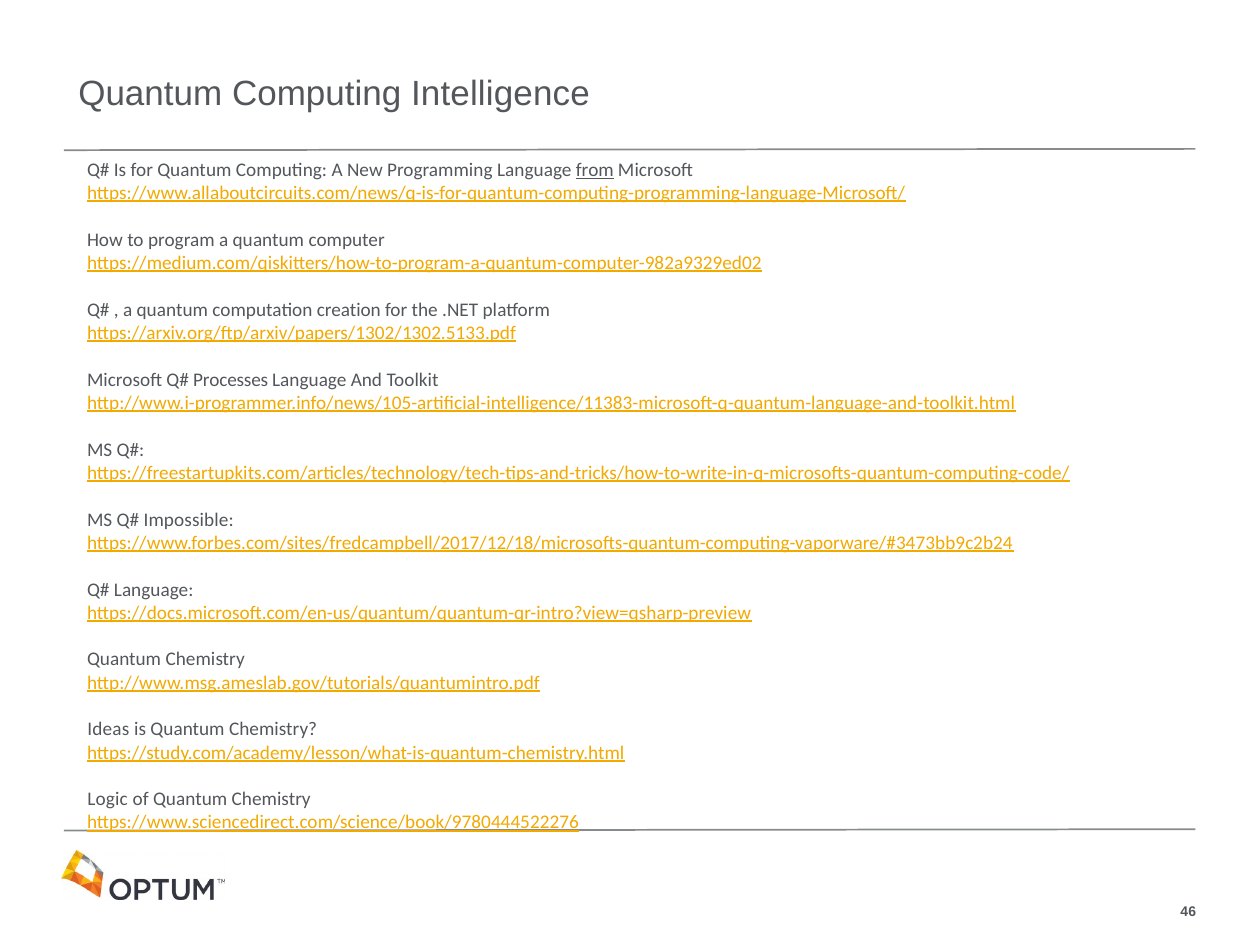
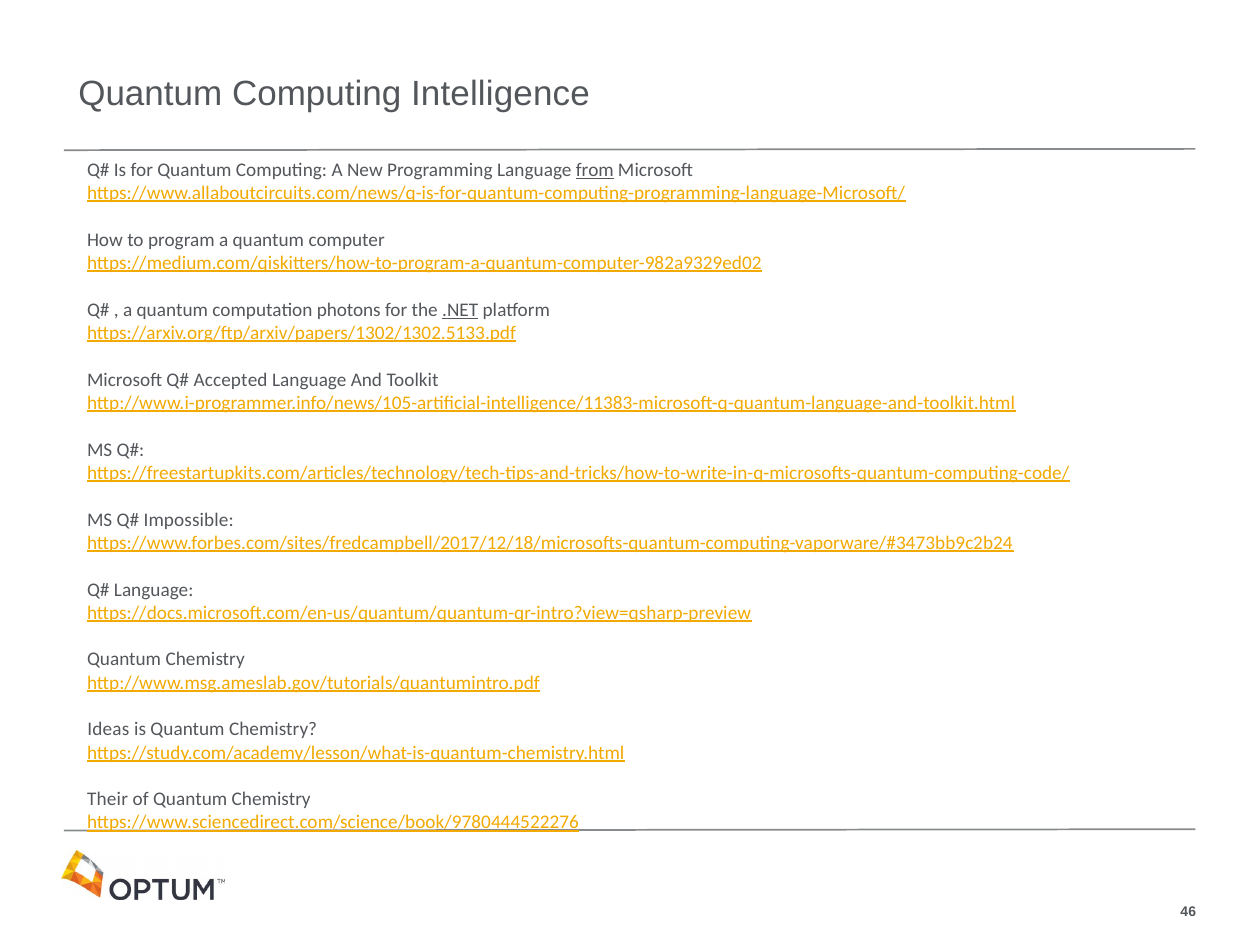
creation: creation -> photons (349, 310)
.NET underline: none -> present (460, 310)
Processes: Processes -> Accepted (231, 380)
Logic: Logic -> Their (108, 799)
